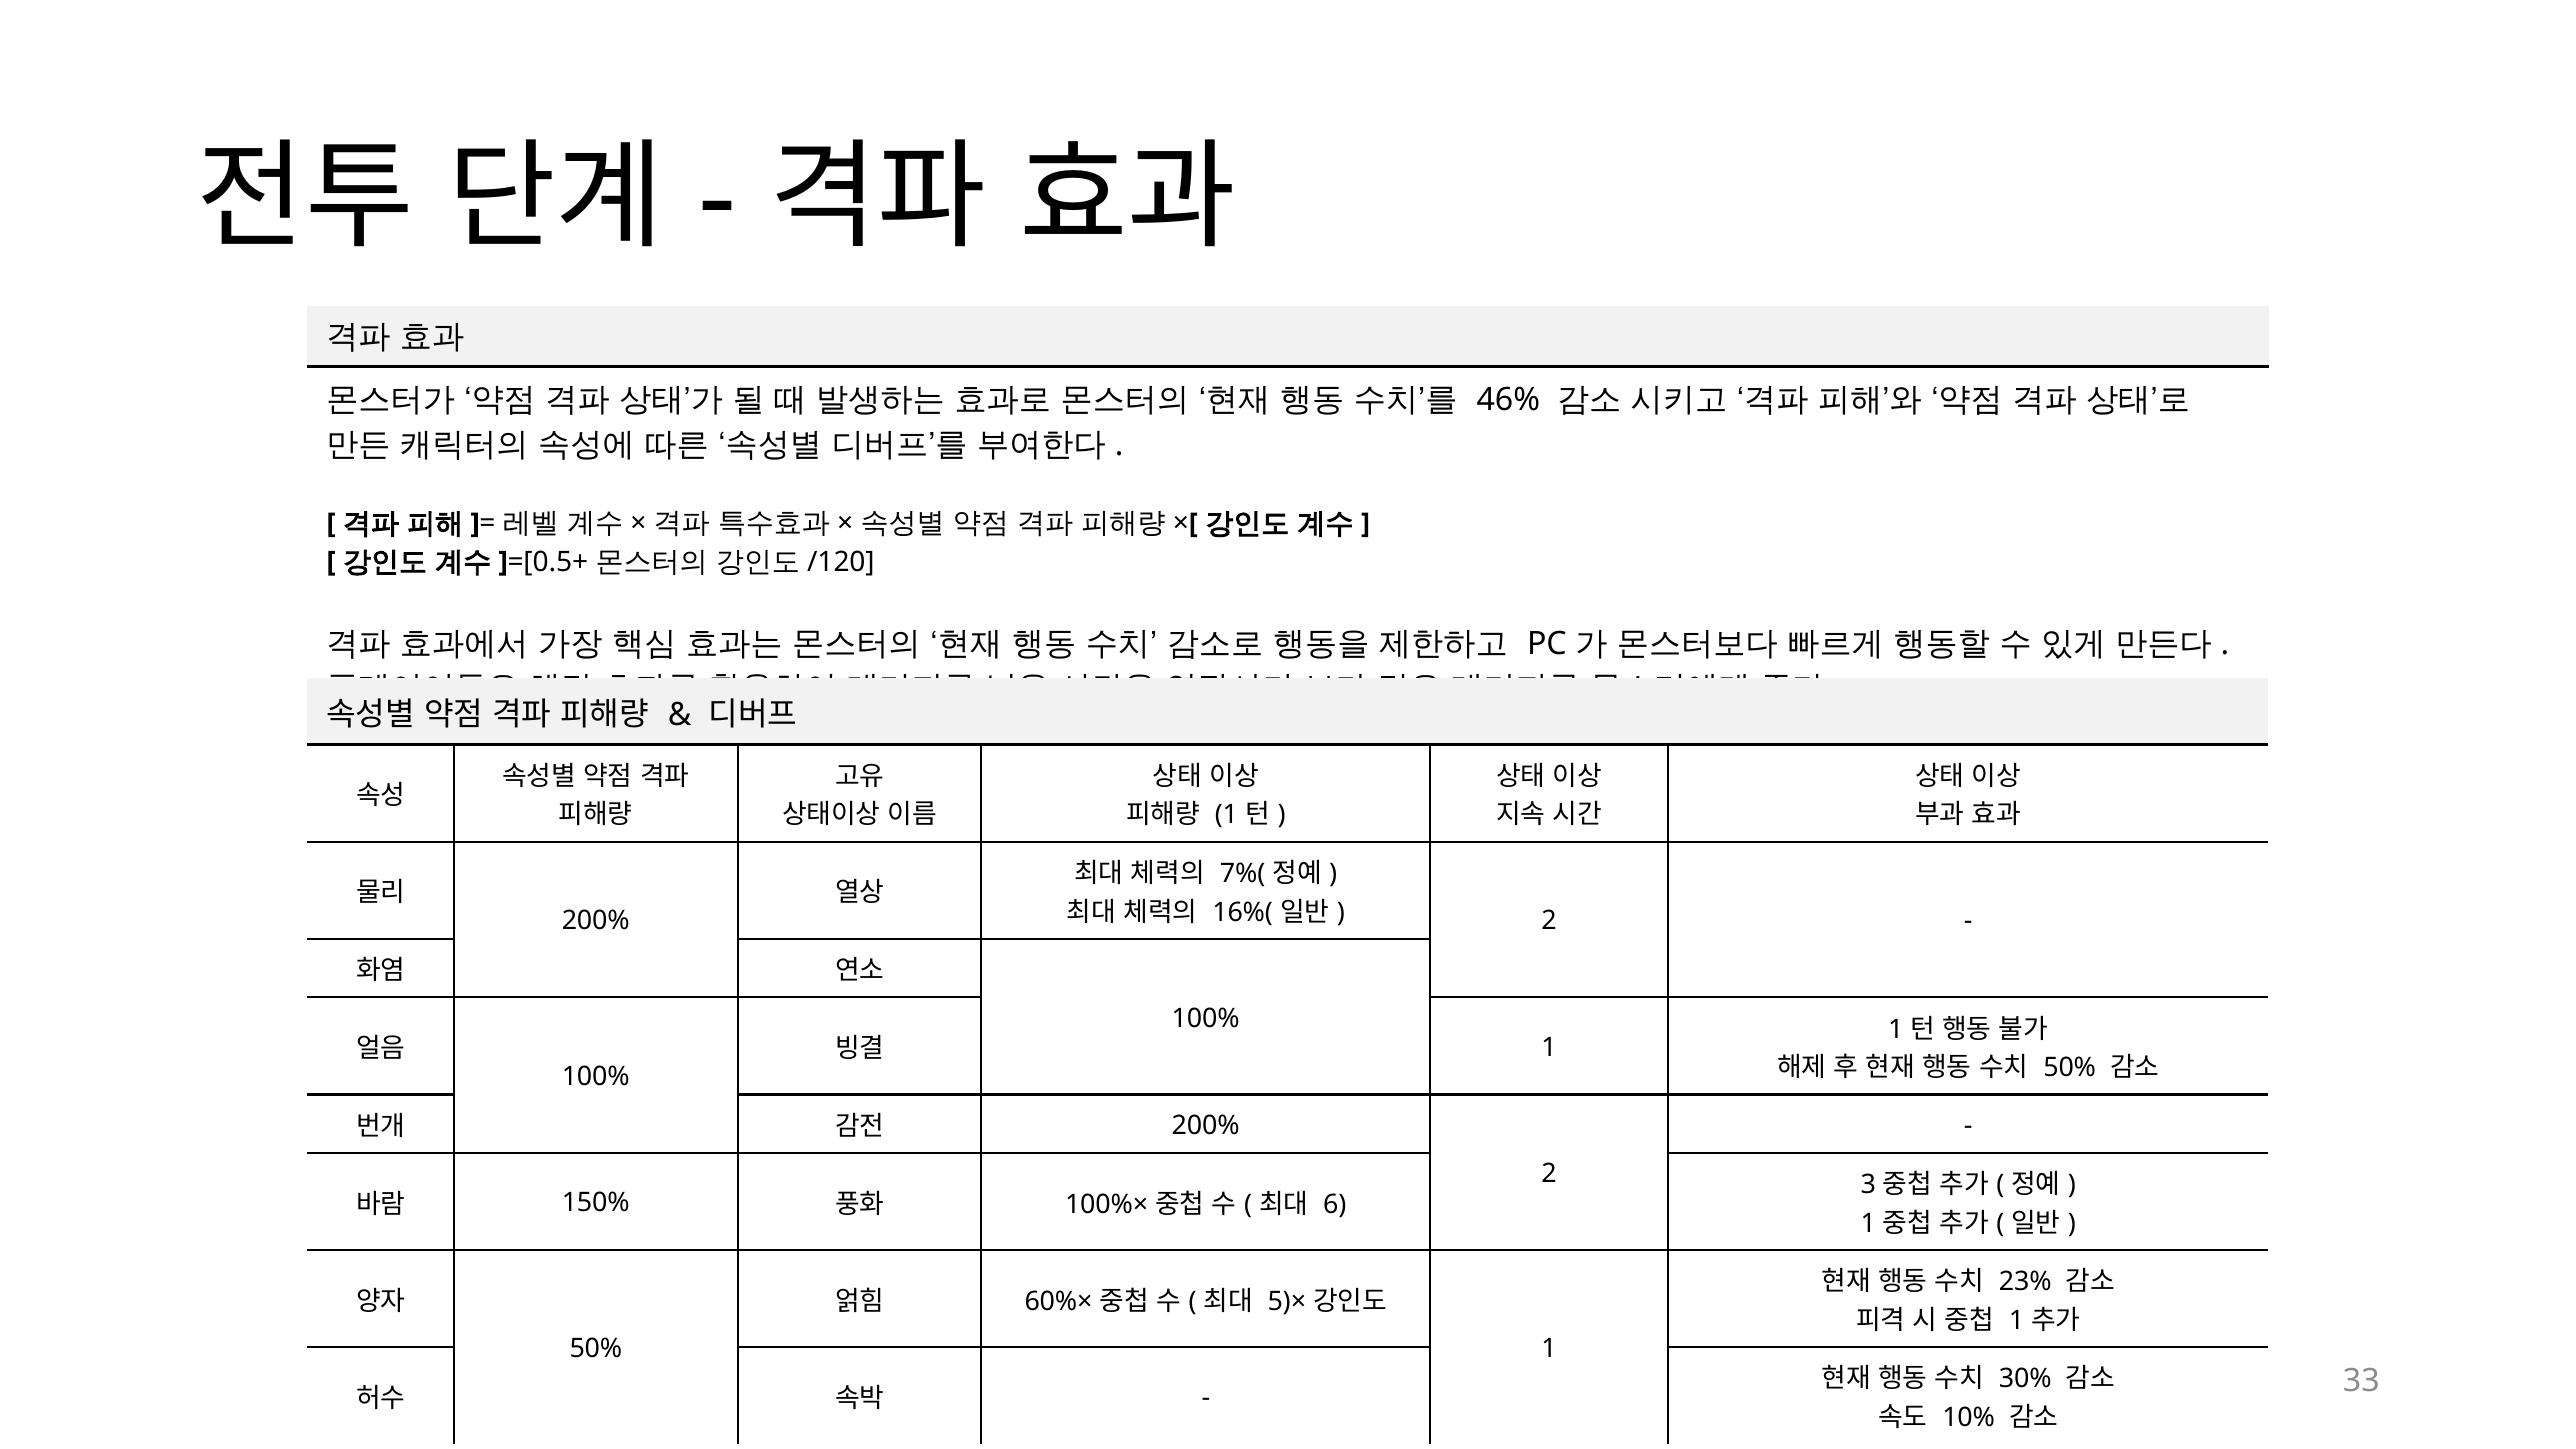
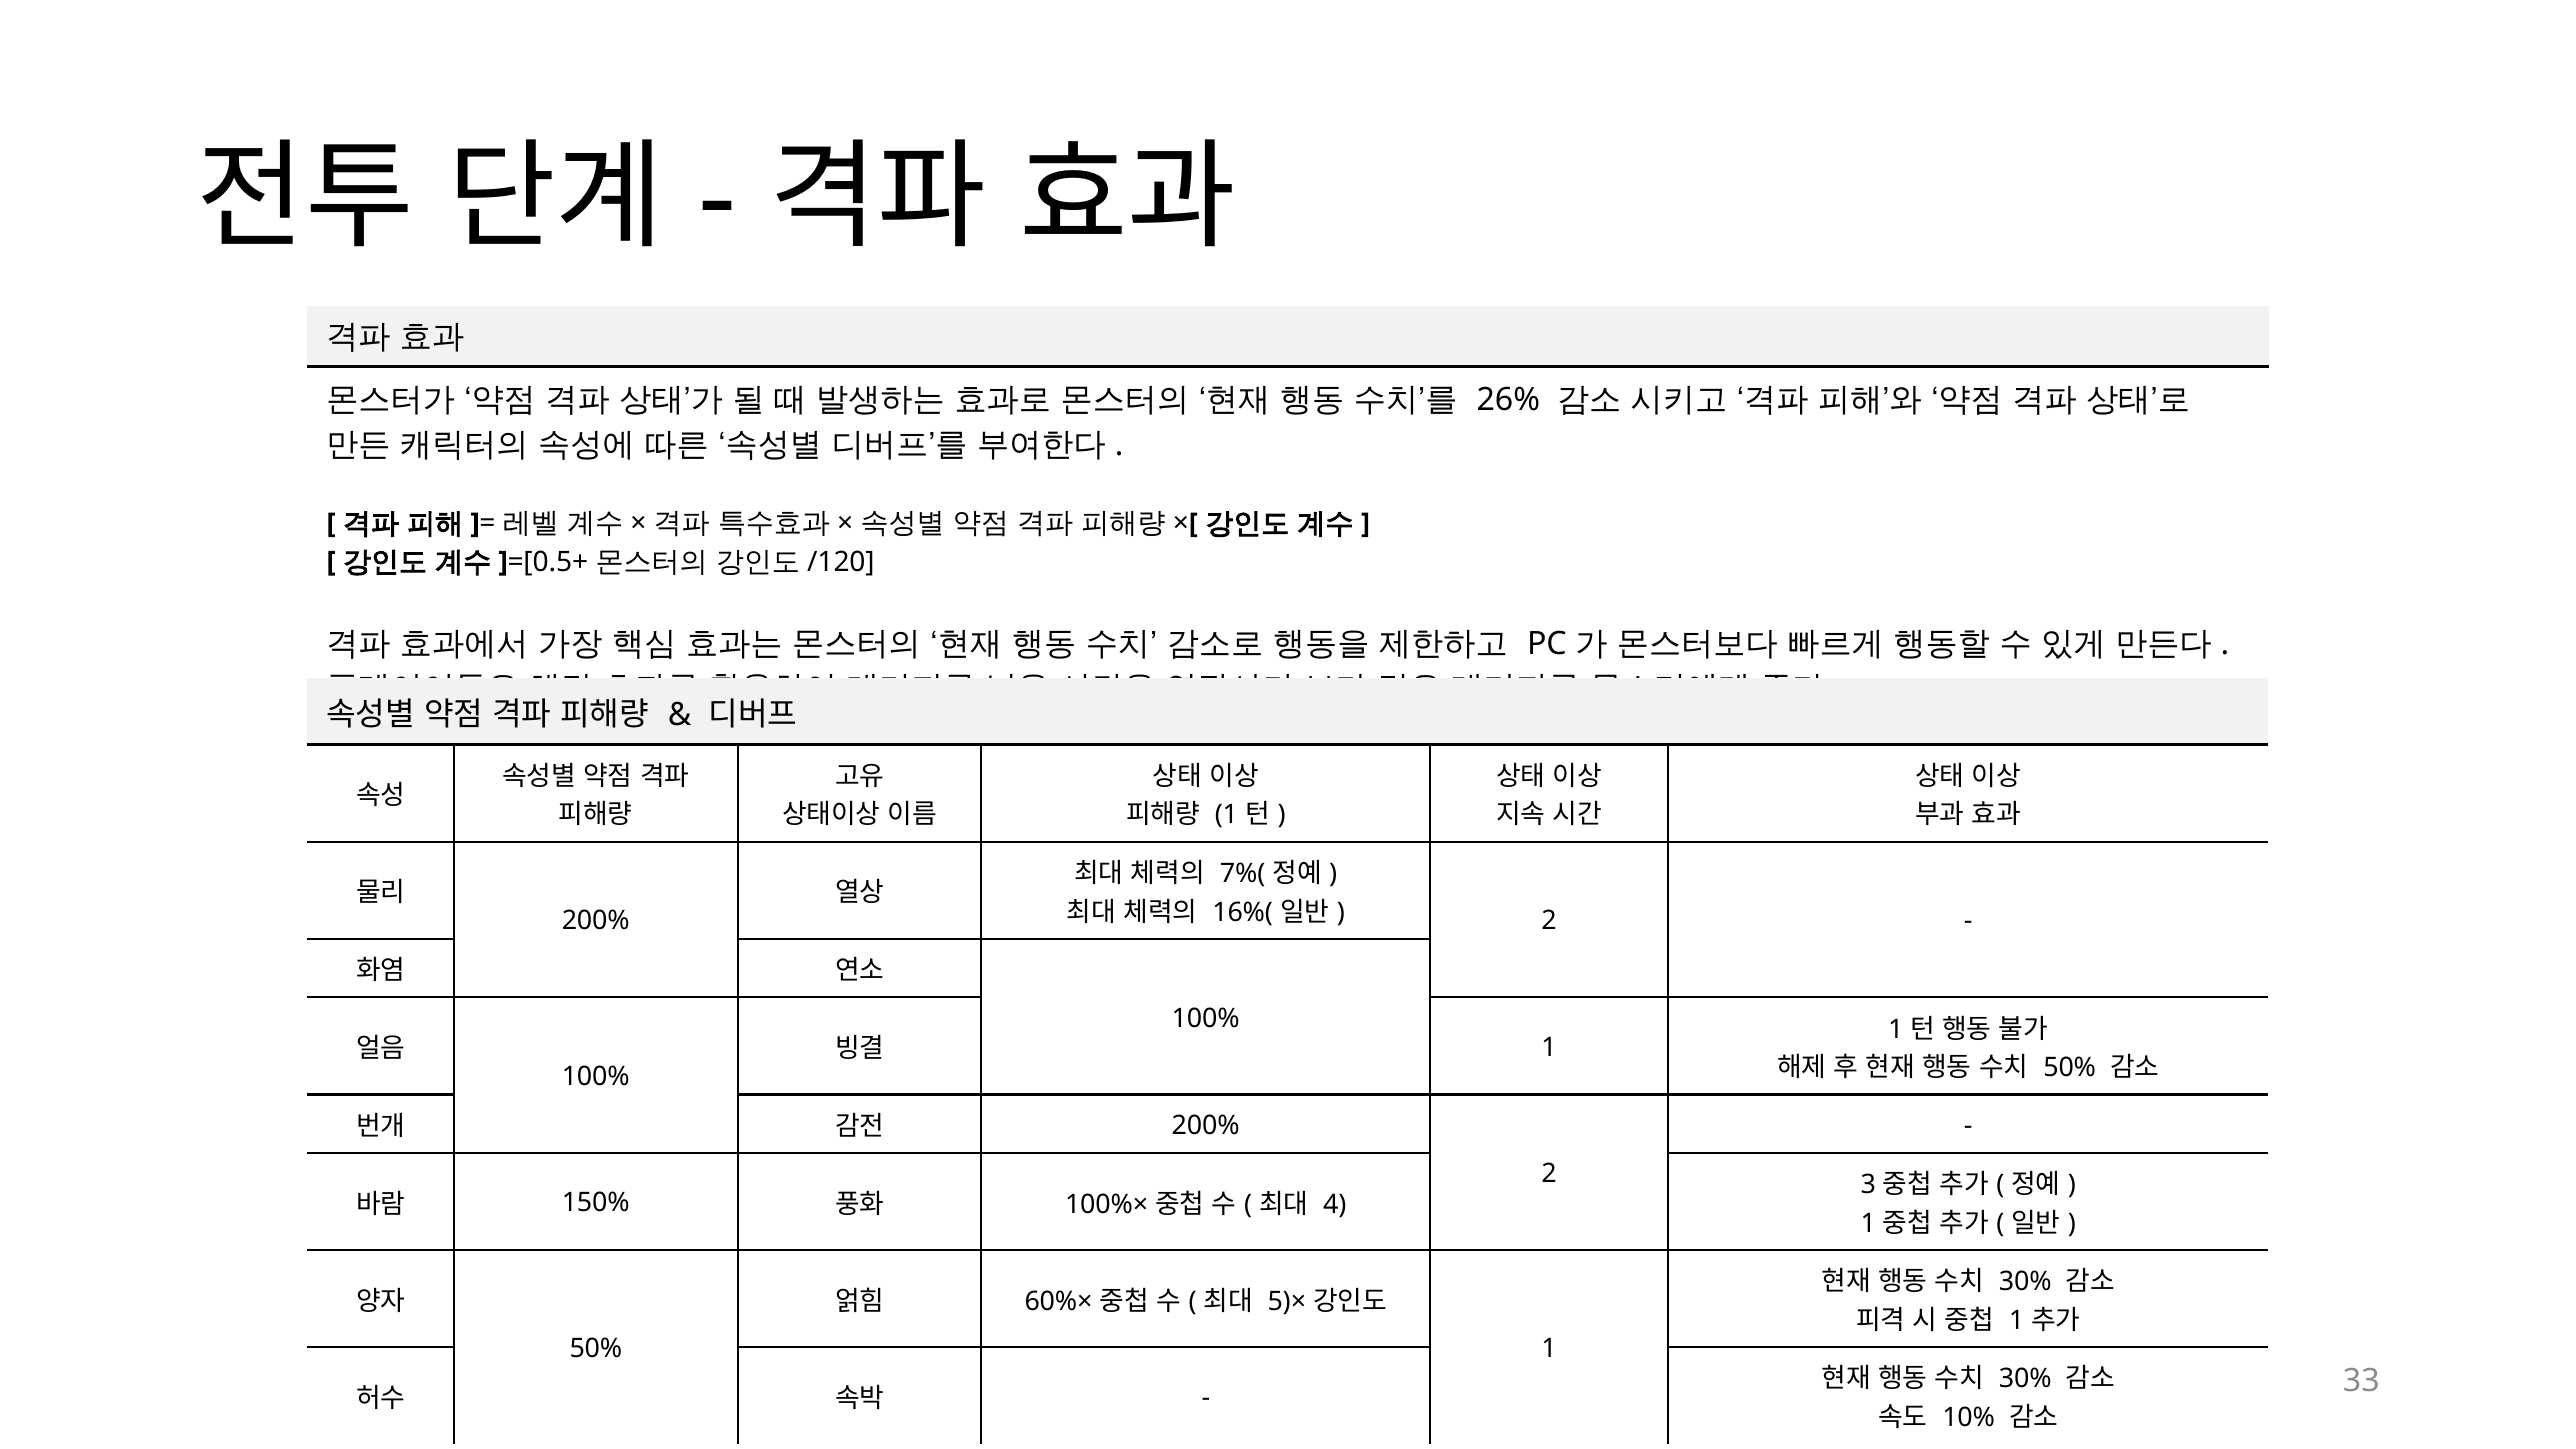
46%: 46% -> 26% (1508, 400)
6: 6 -> 4 (1335, 1204)
23%: 23% -> 30% (2025, 1282)
